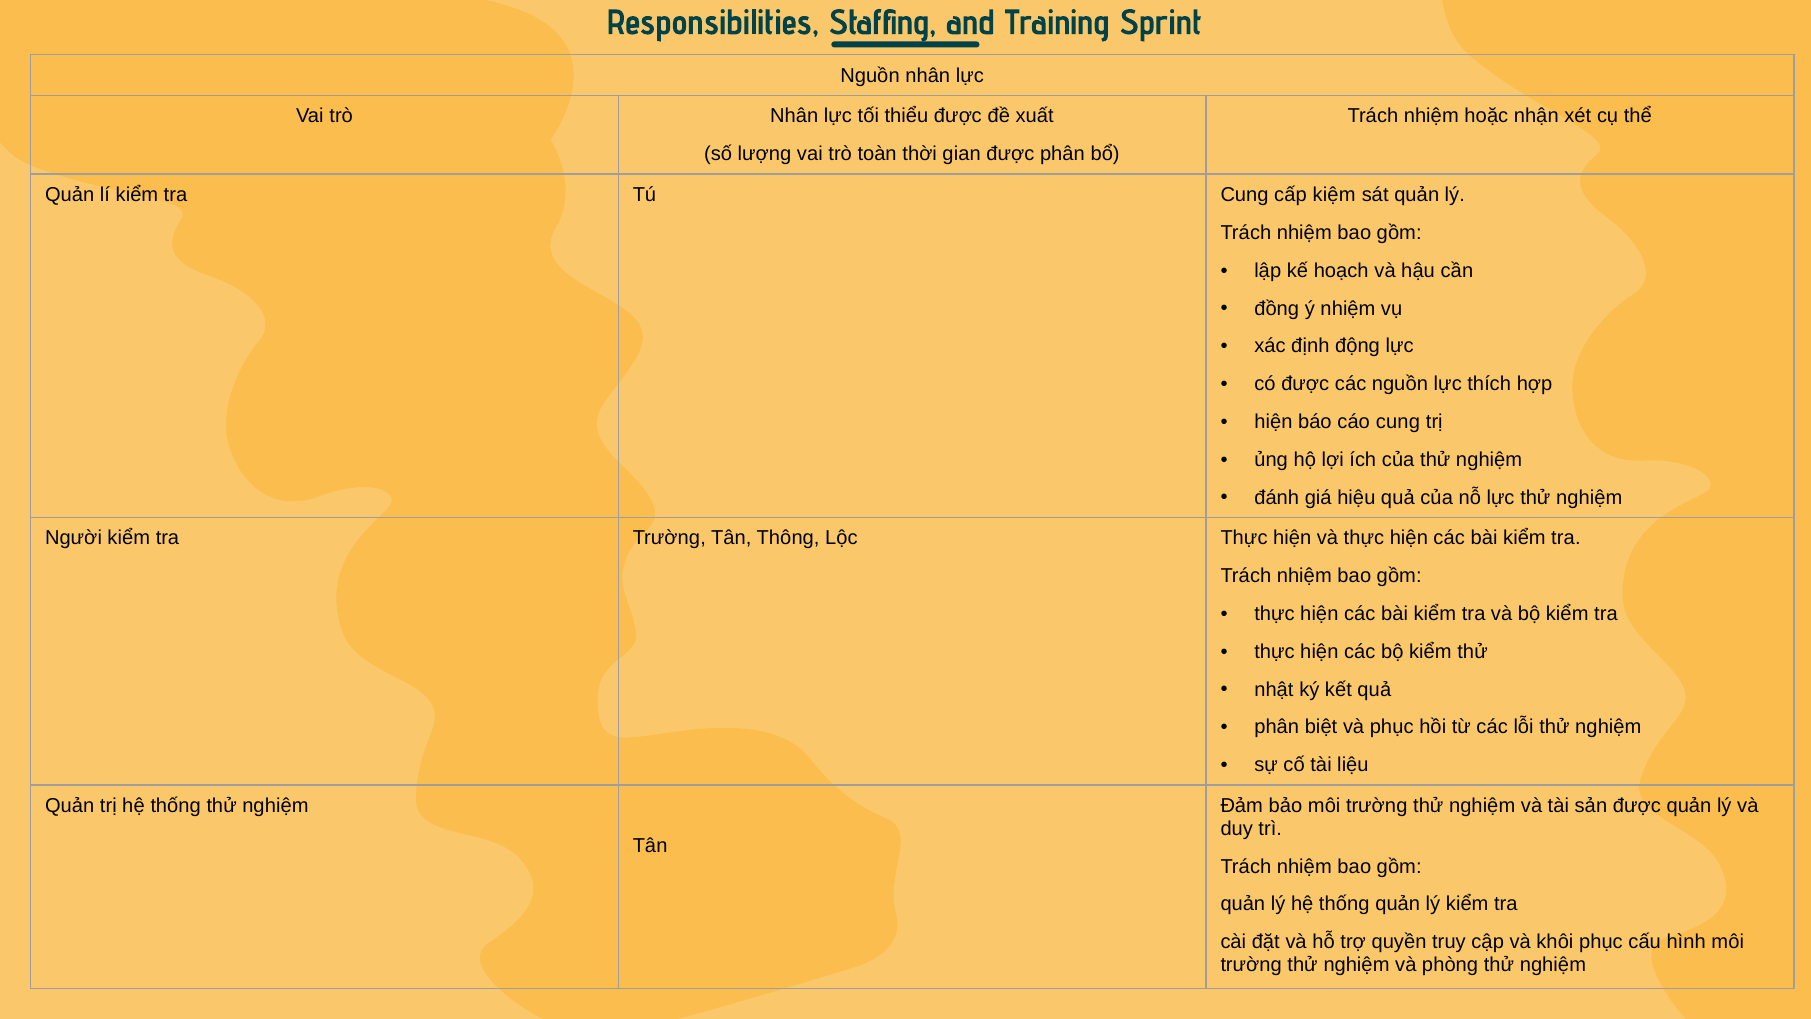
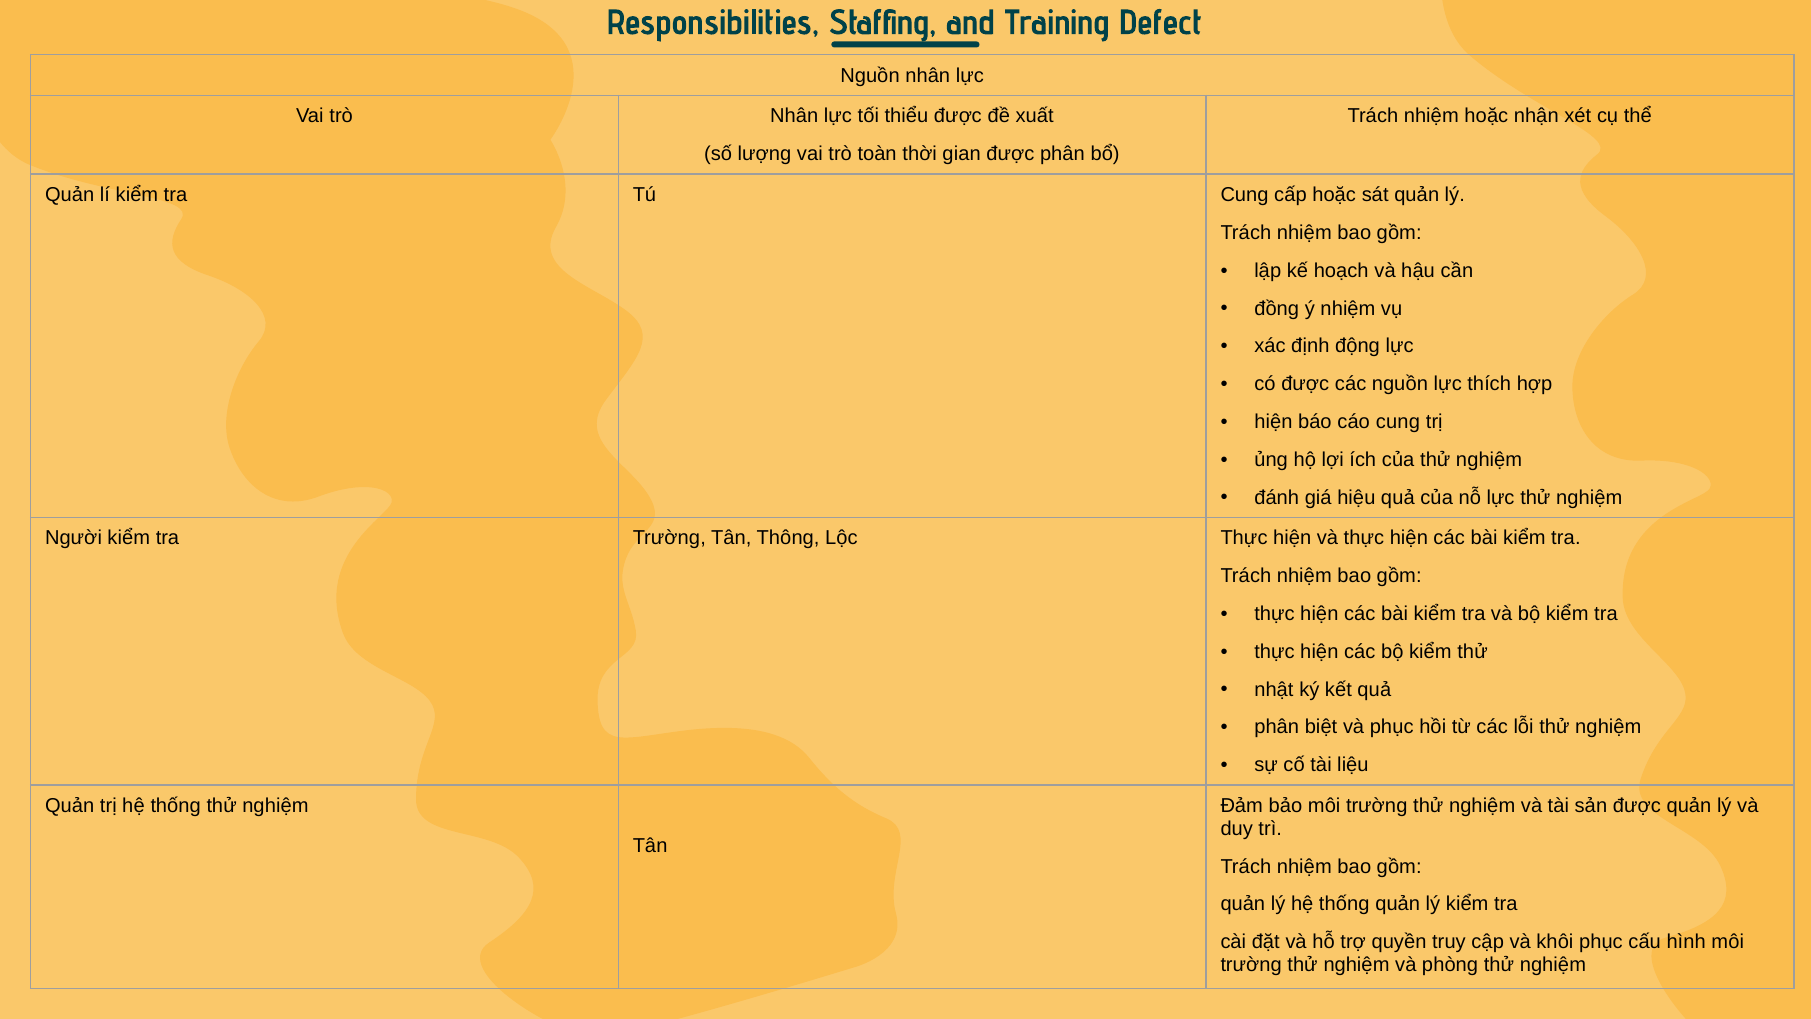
Sprint: Sprint -> Defect (1161, 22)
cấp kiệm: kiệm -> hoặc (1334, 195)
